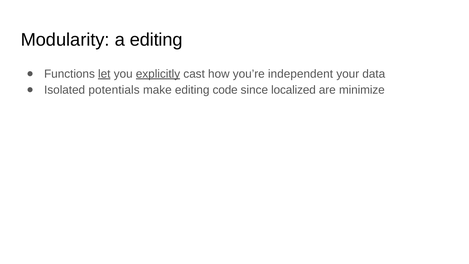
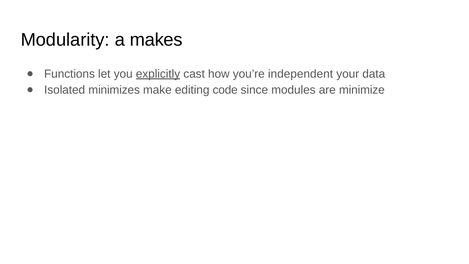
a editing: editing -> makes (156, 40)
let underline: present -> none (104, 74)
potentials: potentials -> minimizes (114, 90)
localized: localized -> modules (293, 90)
